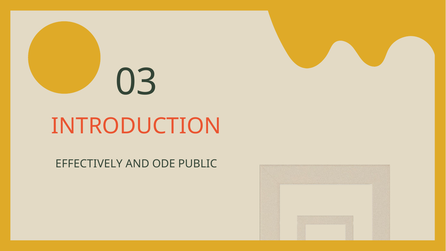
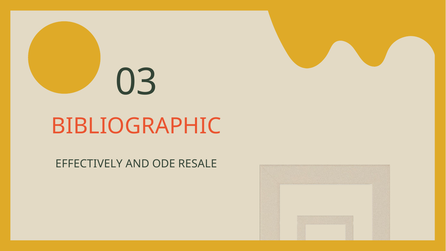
INTRODUCTION: INTRODUCTION -> BIBLIOGRAPHIC (136, 126)
PUBLIC: PUBLIC -> RESALE (198, 164)
